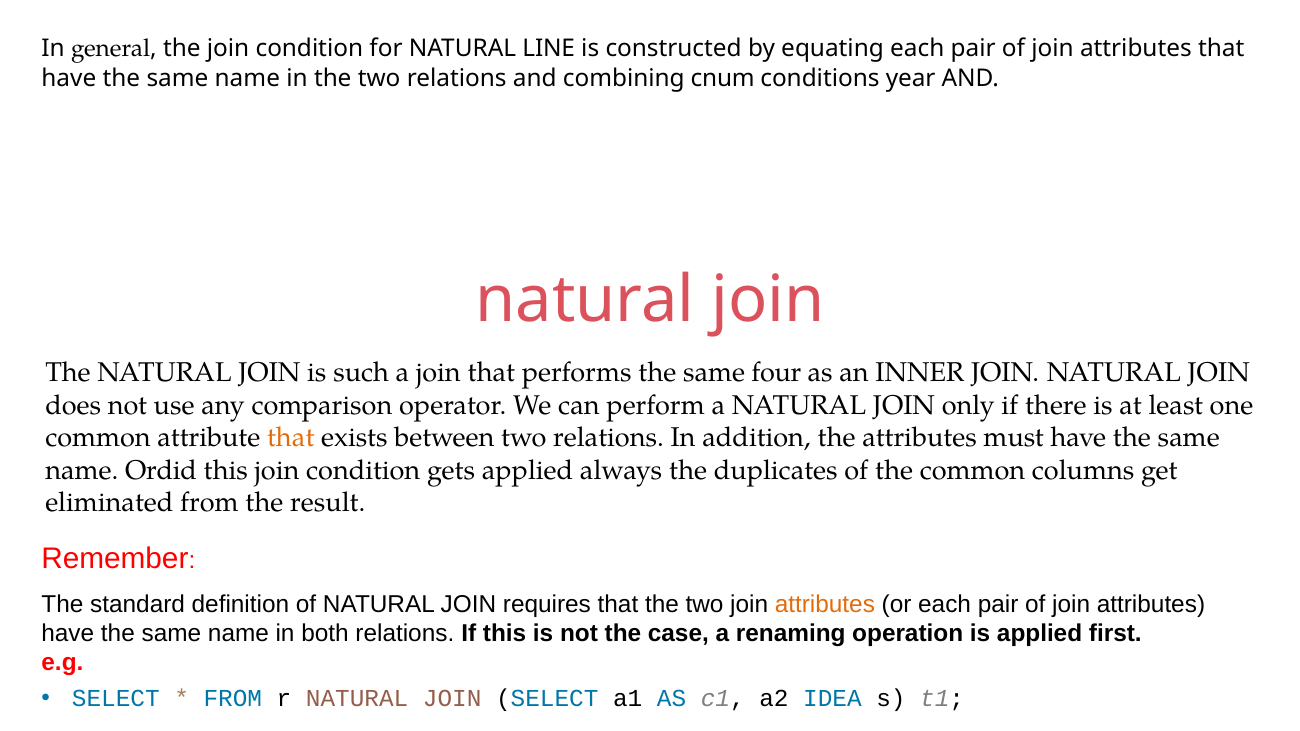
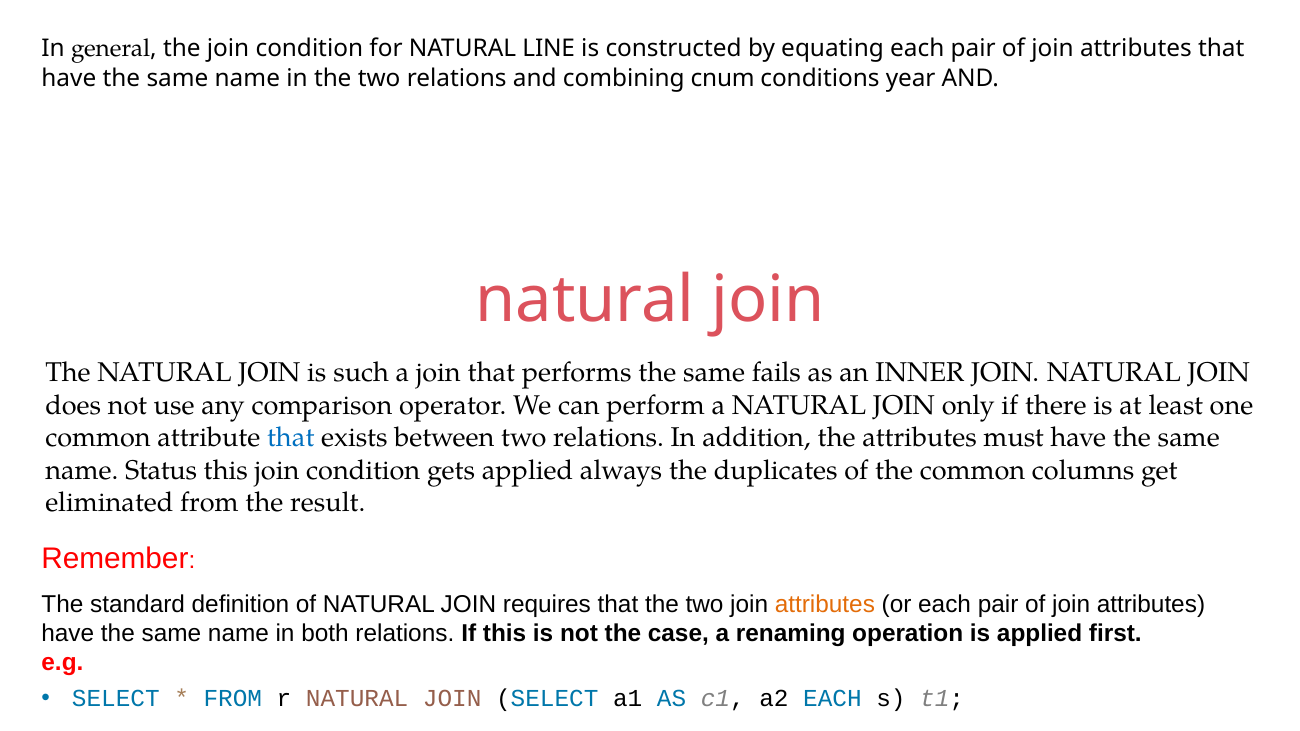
four: four -> fails (776, 373)
that colour: orange -> blue (291, 438)
Ordid: Ordid -> Status (161, 471)
a2 IDEA: IDEA -> EACH (832, 699)
